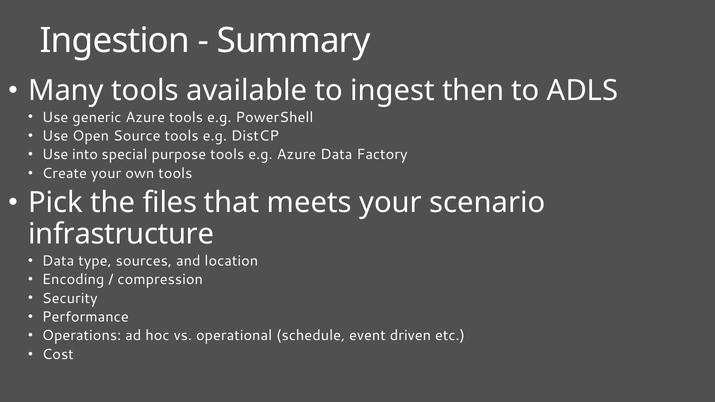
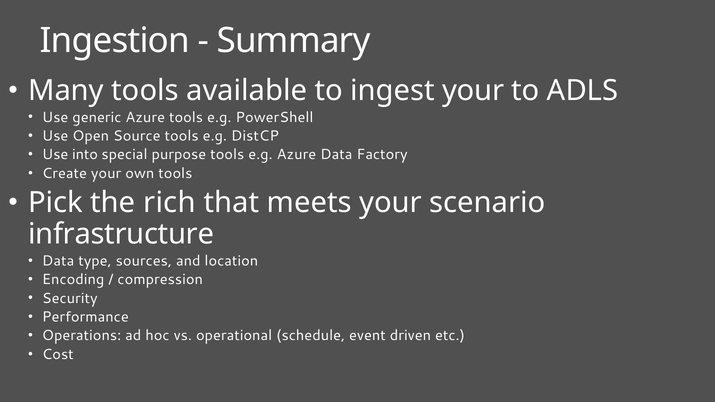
ingest then: then -> your (473, 91)
files: files -> rich (170, 203)
